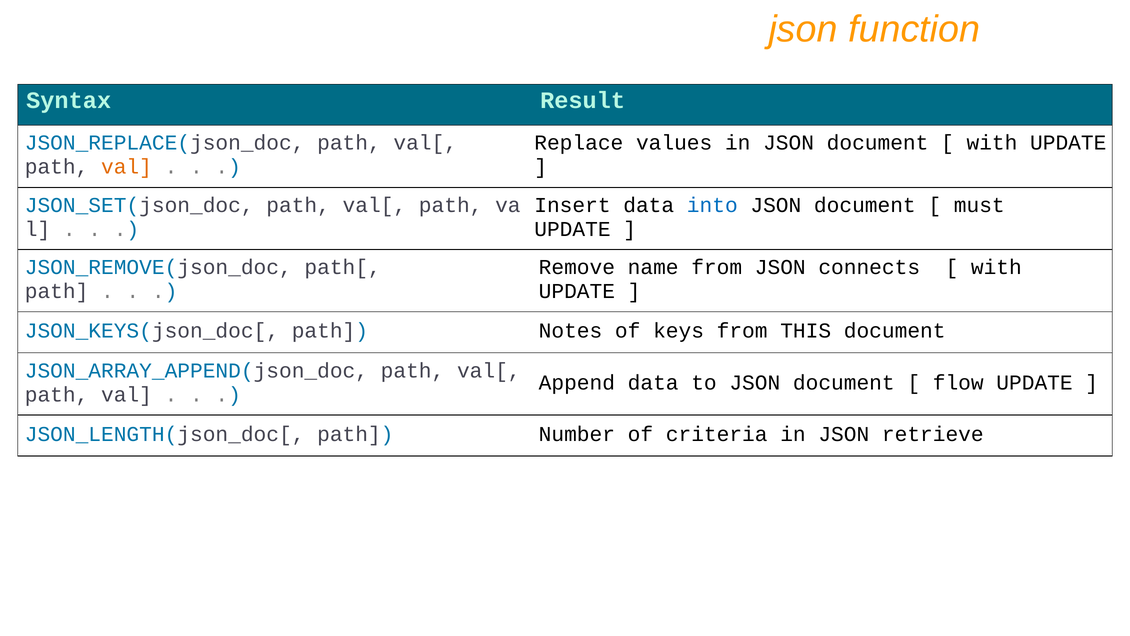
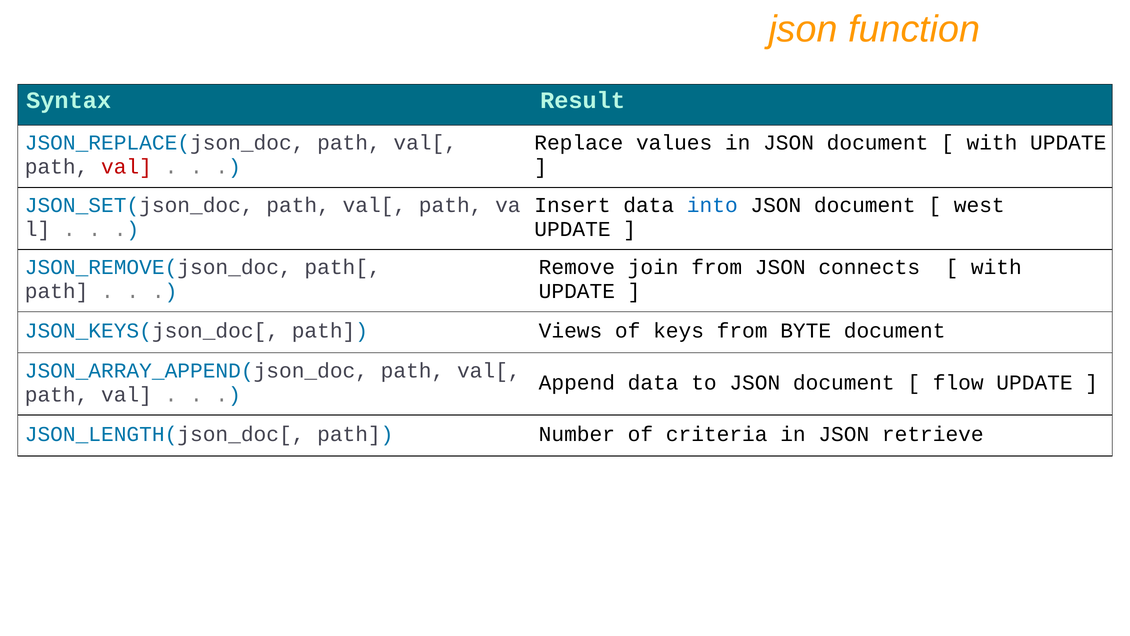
val colour: orange -> red (126, 167)
must: must -> west (979, 205)
name: name -> join (653, 267)
Notes: Notes -> Views (571, 331)
THIS: THIS -> BYTE (806, 331)
